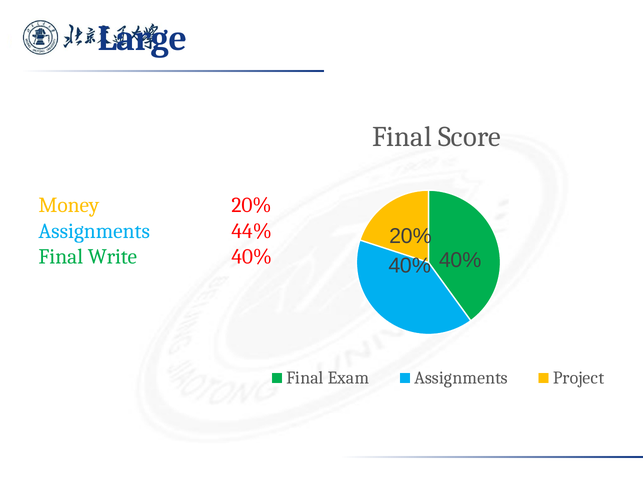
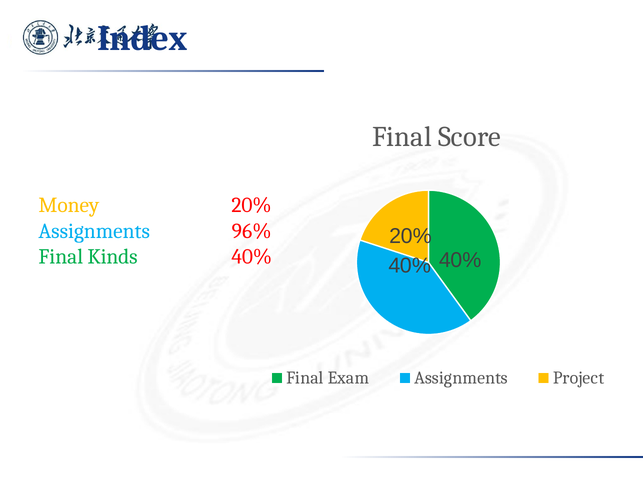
Large: Large -> Index (142, 38)
44%: 44% -> 96% (252, 231)
Write: Write -> Kinds (112, 256)
